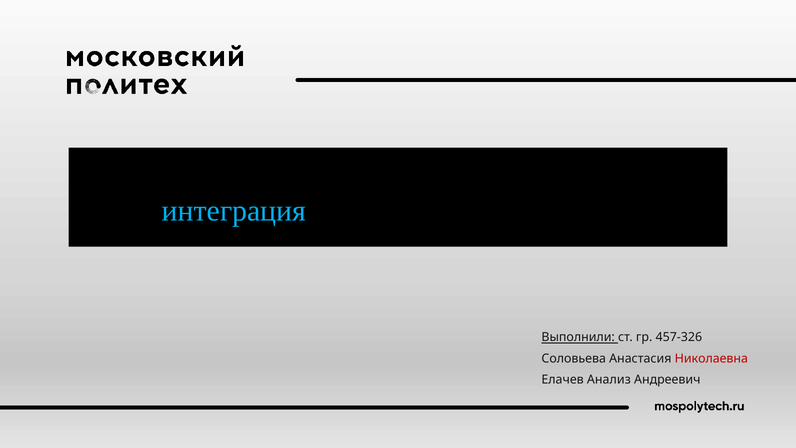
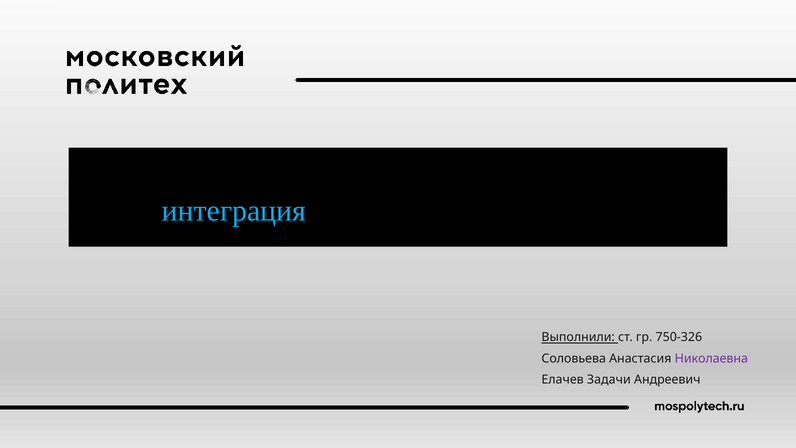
457-326: 457-326 -> 750-326 (679, 337)
Николаевна colour: red -> purple (711, 358)
Анализ: Анализ -> Задачи (609, 380)
